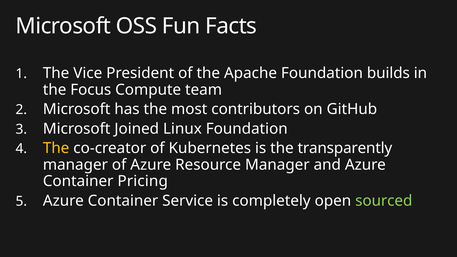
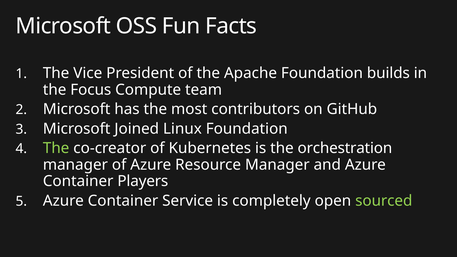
The colour: yellow -> light green (56, 148)
transparently: transparently -> orchestration (345, 148)
Pricing: Pricing -> Players (143, 181)
